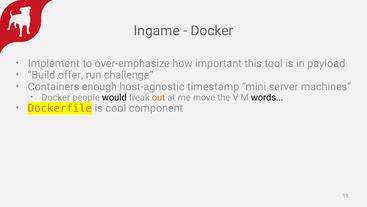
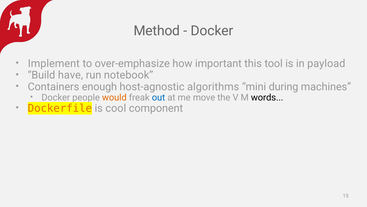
Ingame: Ingame -> Method (157, 31)
offer: offer -> have (71, 75)
challenge: challenge -> notebook (129, 75)
timestamp: timestamp -> algorithms (213, 87)
server: server -> during (284, 87)
would colour: black -> orange (114, 97)
out colour: orange -> blue (159, 97)
